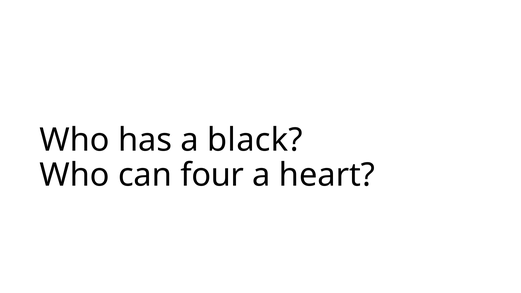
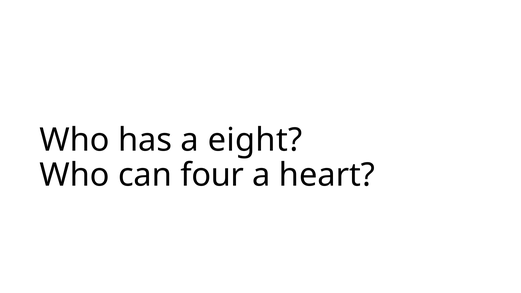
black: black -> eight (255, 140)
